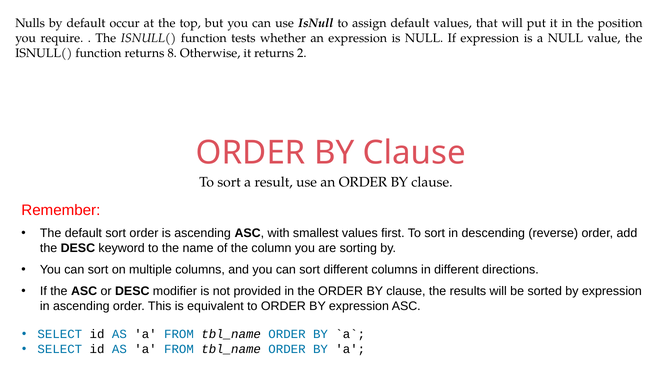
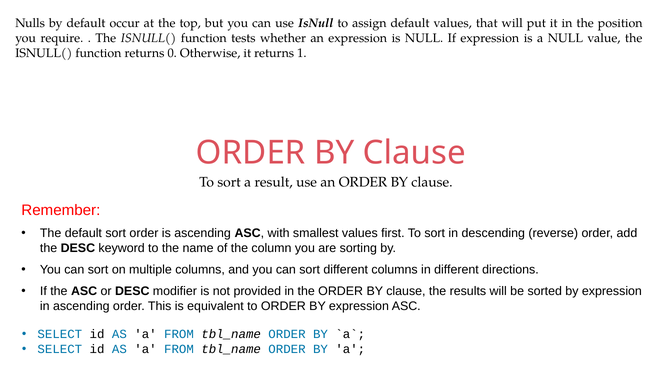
8: 8 -> 0 (172, 53)
2: 2 -> 1 (302, 53)
